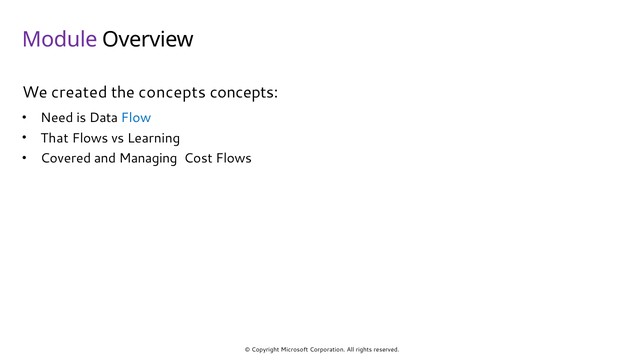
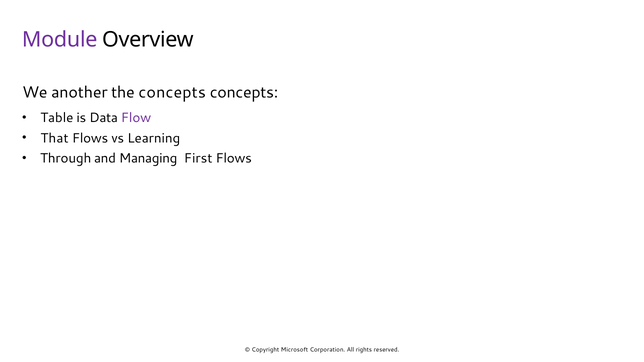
created: created -> another (79, 93)
Need: Need -> Table (57, 118)
Flow colour: blue -> purple (136, 118)
Covered: Covered -> Through (66, 158)
Cost: Cost -> First (198, 158)
